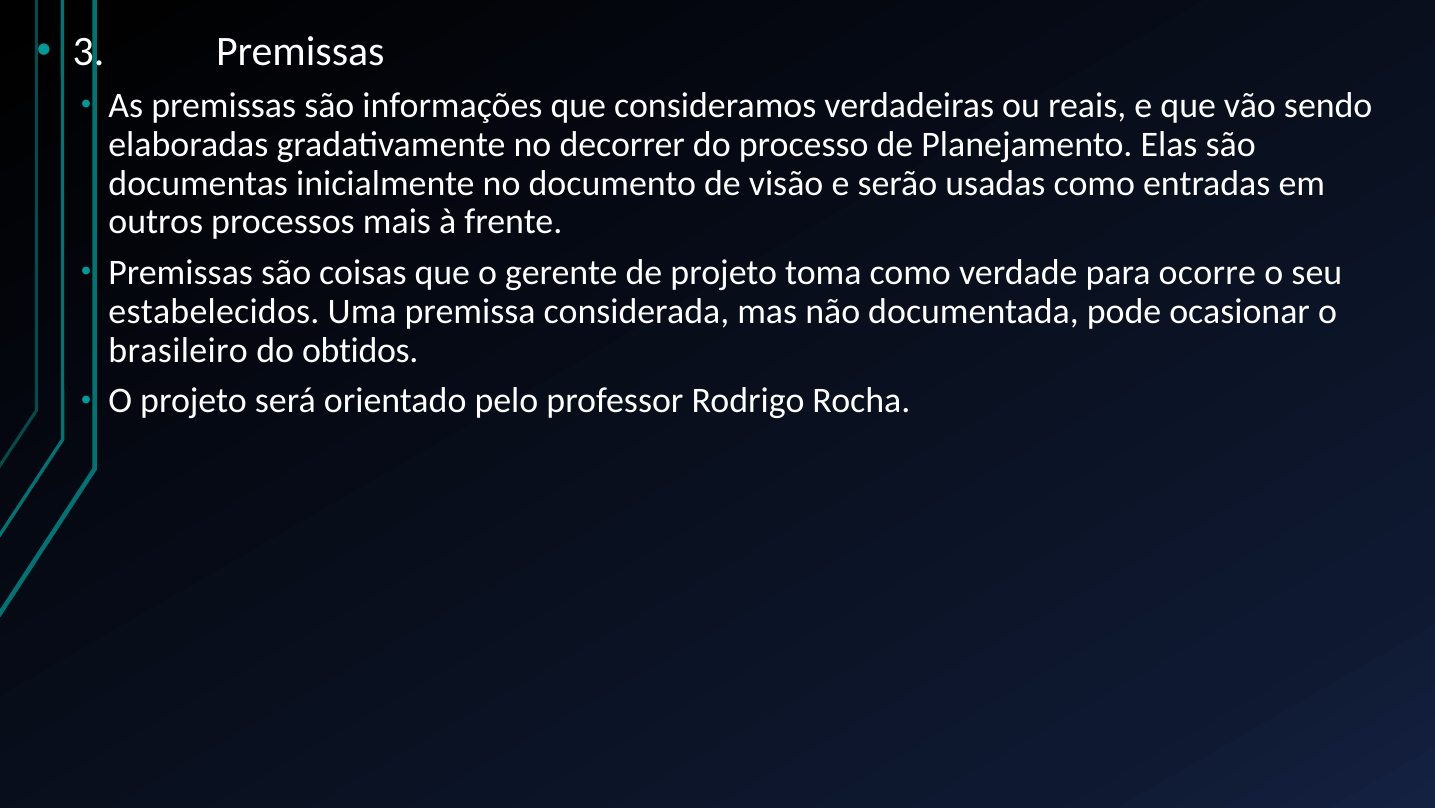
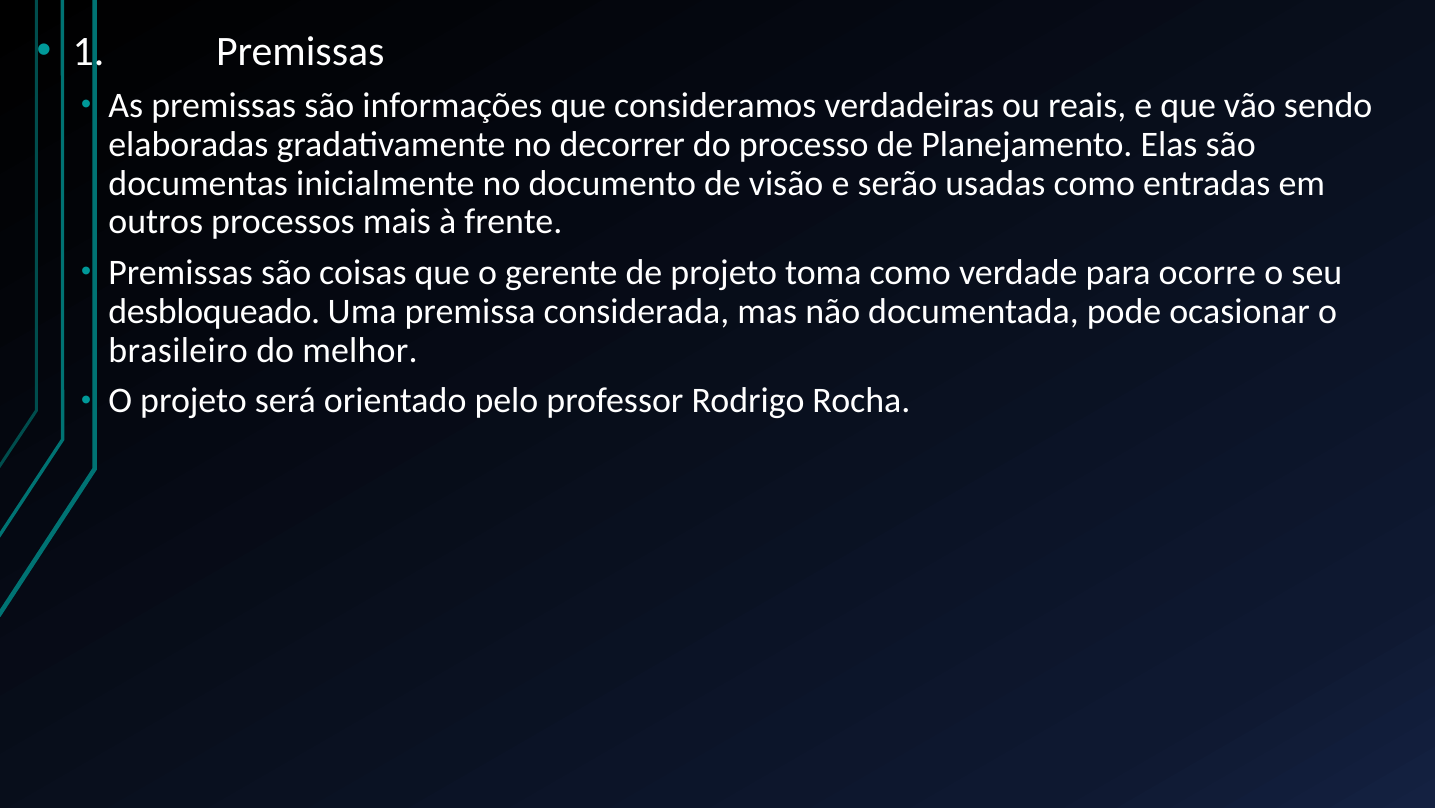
3: 3 -> 1 (88, 52)
estabelecidos: estabelecidos -> desbloqueado (214, 311)
obtidos: obtidos -> melhor (360, 350)
